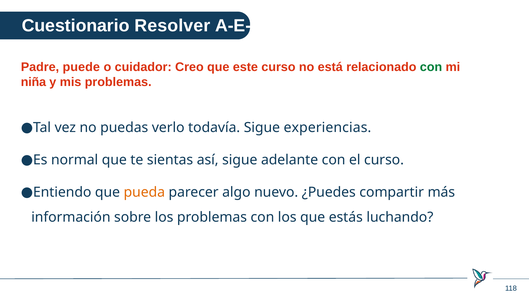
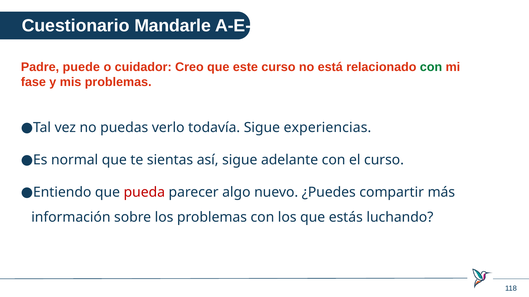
Resolver: Resolver -> Mandarle (173, 26)
niña: niña -> fase (33, 82)
pueda colour: orange -> red (144, 193)
